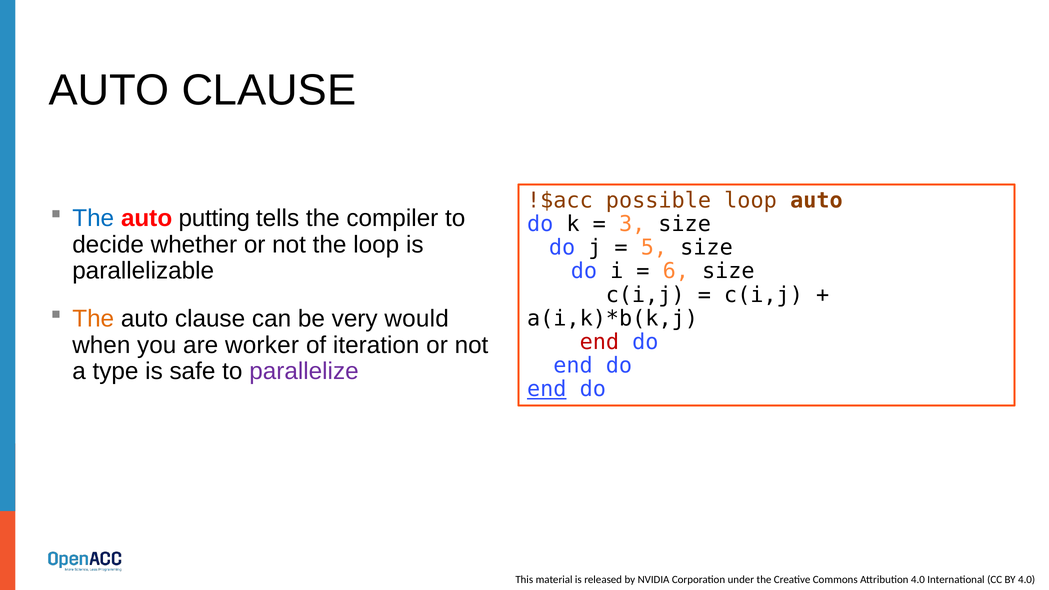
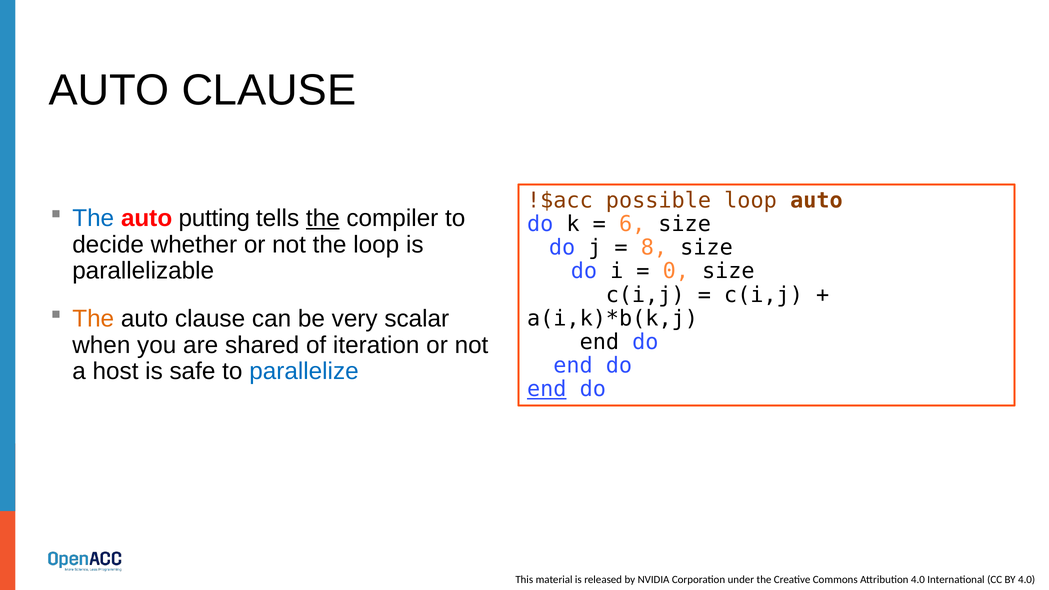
the underline: none -> present (323, 218)
3: 3 -> 6 (632, 224)
5: 5 -> 8 (654, 248)
6: 6 -> 0 (676, 271)
would: would -> scalar (417, 319)
end colour: red -> black (599, 342)
worker: worker -> shared (262, 345)
type: type -> host (116, 371)
parallelize colour: purple -> blue (304, 371)
